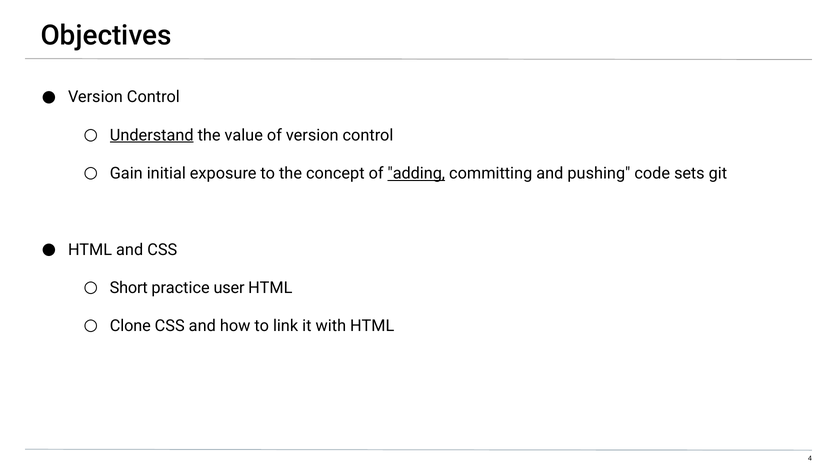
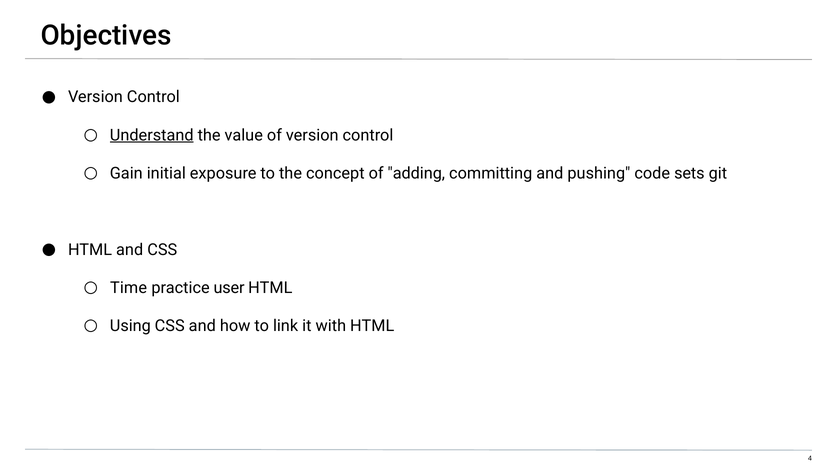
adding underline: present -> none (416, 173)
Short: Short -> Time (129, 288)
Clone: Clone -> Using (130, 326)
